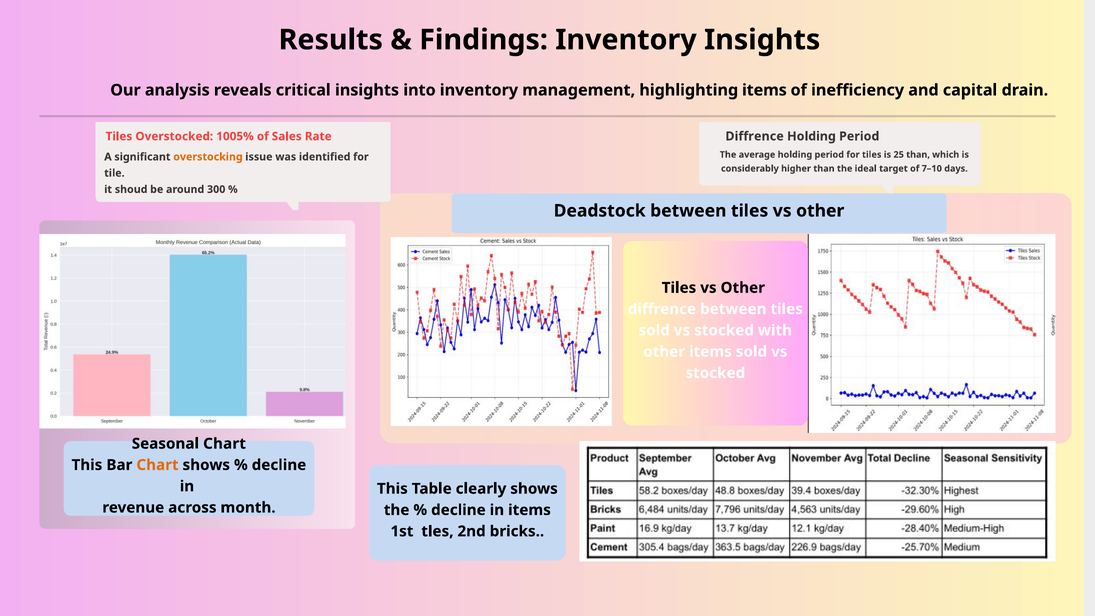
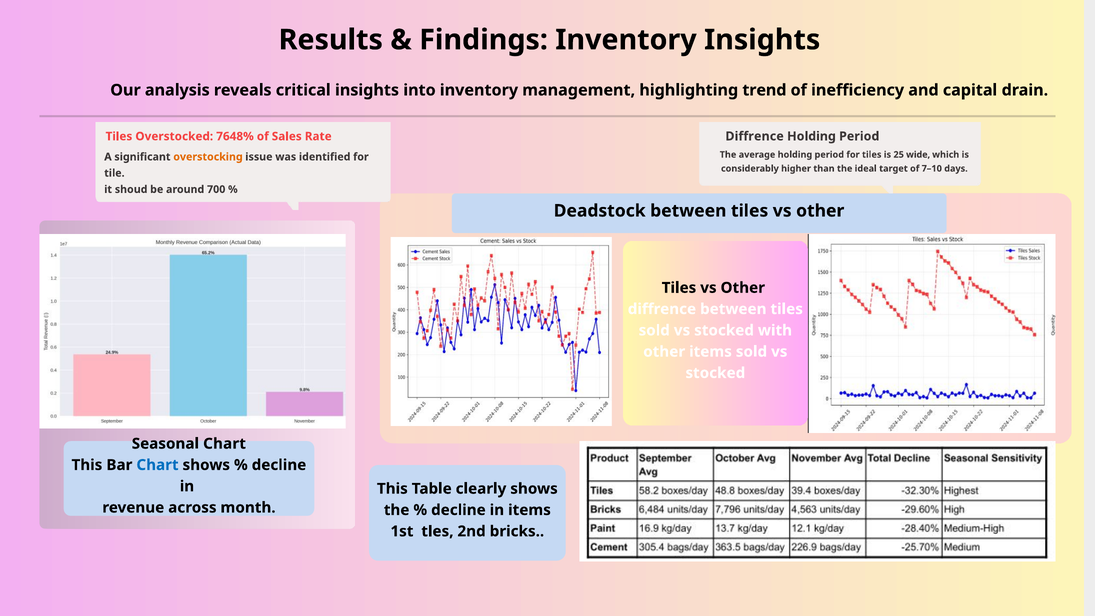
highlighting items: items -> trend (764, 90)
1005%: 1005% -> 7648% (235, 136)
25 than: than -> wide (918, 155)
300: 300 -> 700 (216, 189)
Chart colour: orange -> blue (157, 465)
